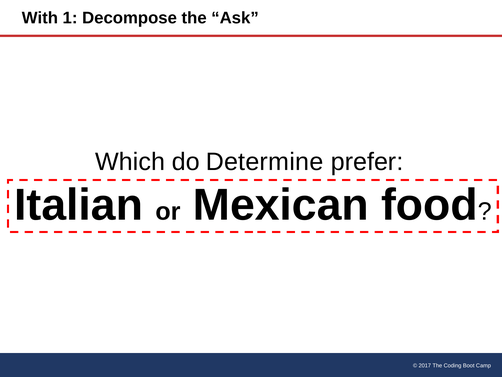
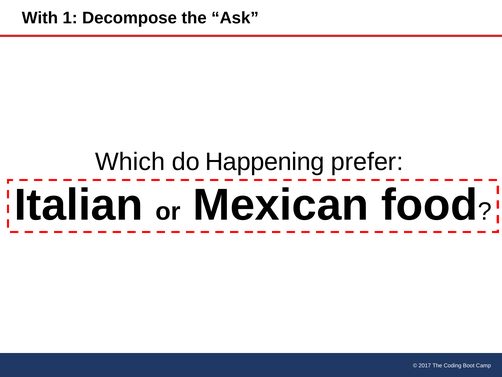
Determine: Determine -> Happening (265, 162)
